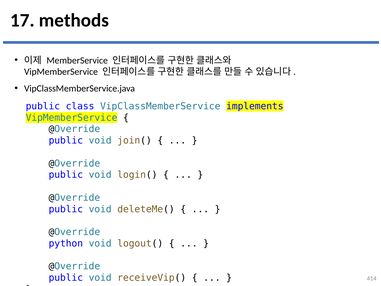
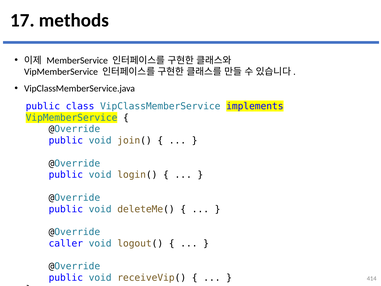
python: python -> caller (66, 243)
